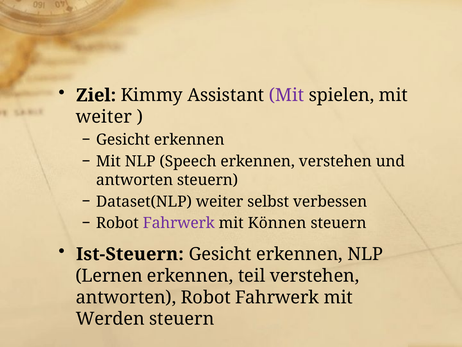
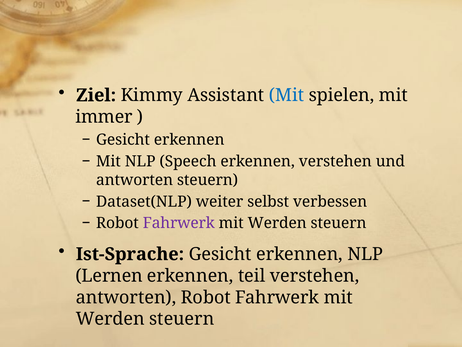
Mit colour: purple -> blue (287, 95)
weiter: weiter -> immer (104, 117)
Können: Können -> Werden (277, 223)
Ist-Steuern: Ist-Steuern -> Ist-Sprache (130, 254)
